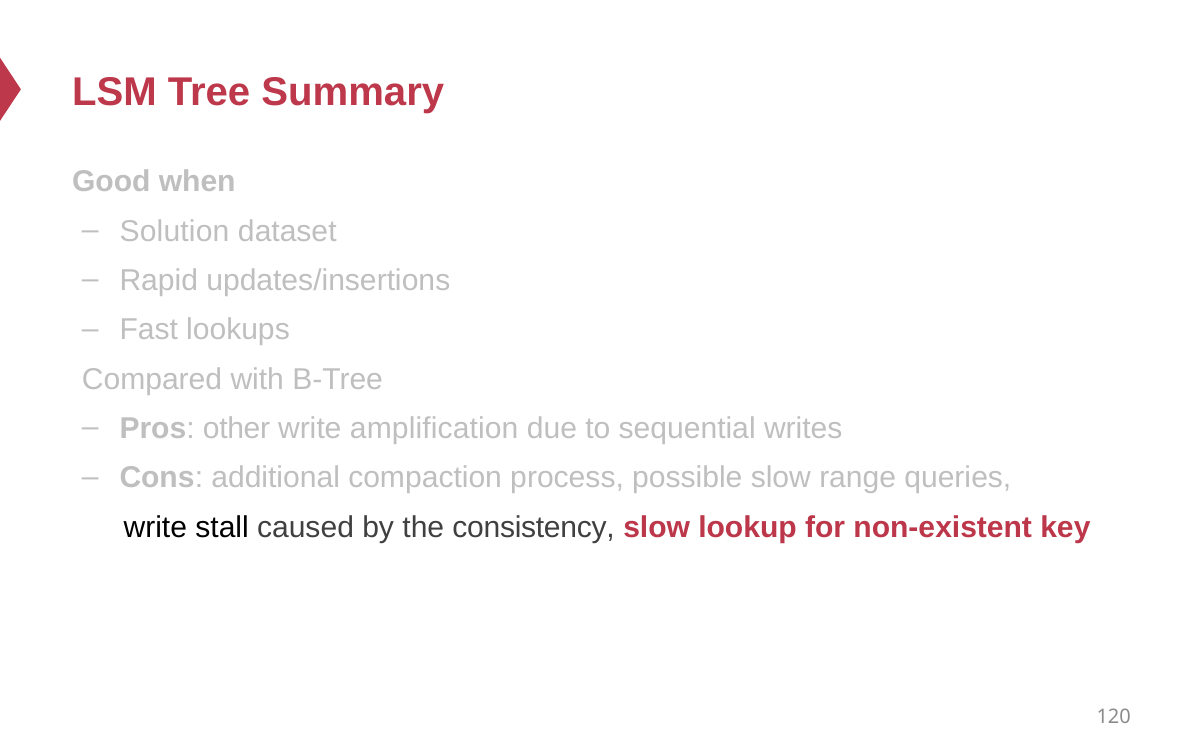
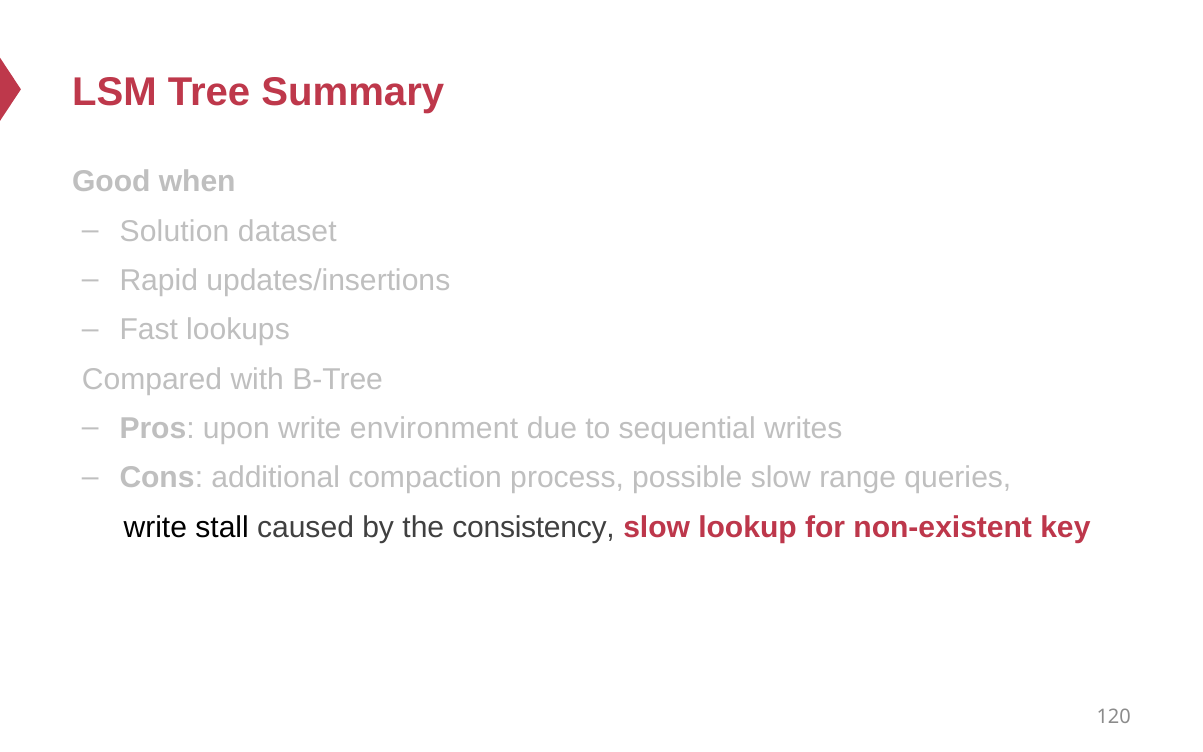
other: other -> upon (236, 428)
amplification: amplification -> environment (434, 428)
